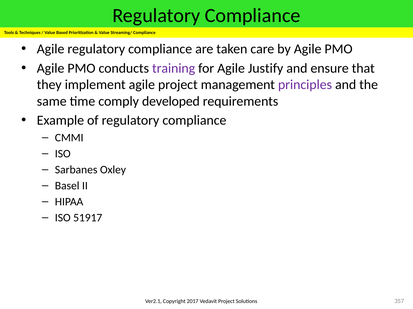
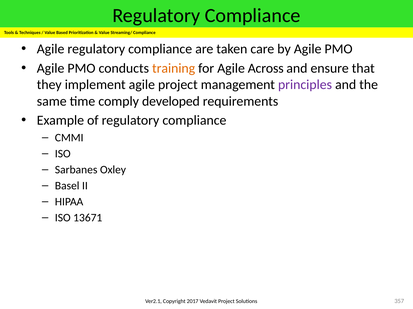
training colour: purple -> orange (174, 68)
Justify: Justify -> Across (266, 68)
51917: 51917 -> 13671 (88, 218)
